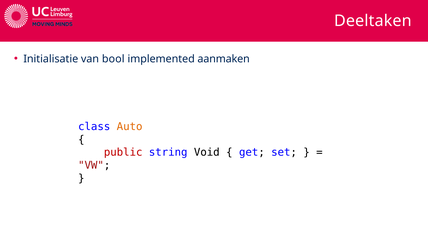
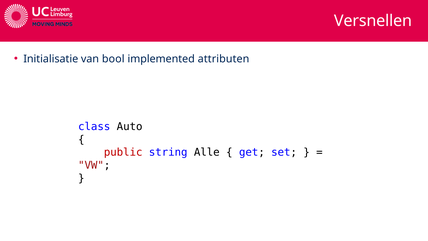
Deeltaken: Deeltaken -> Versnellen (373, 21)
aanmaken: aanmaken -> attributen (224, 59)
Auto colour: orange -> black (130, 127)
Void: Void -> Alle (207, 152)
